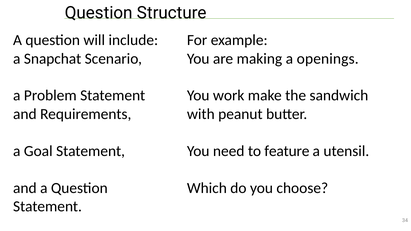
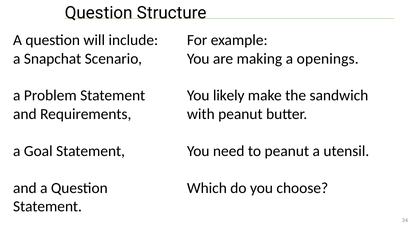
work: work -> likely (229, 96)
to feature: feature -> peanut (287, 151)
